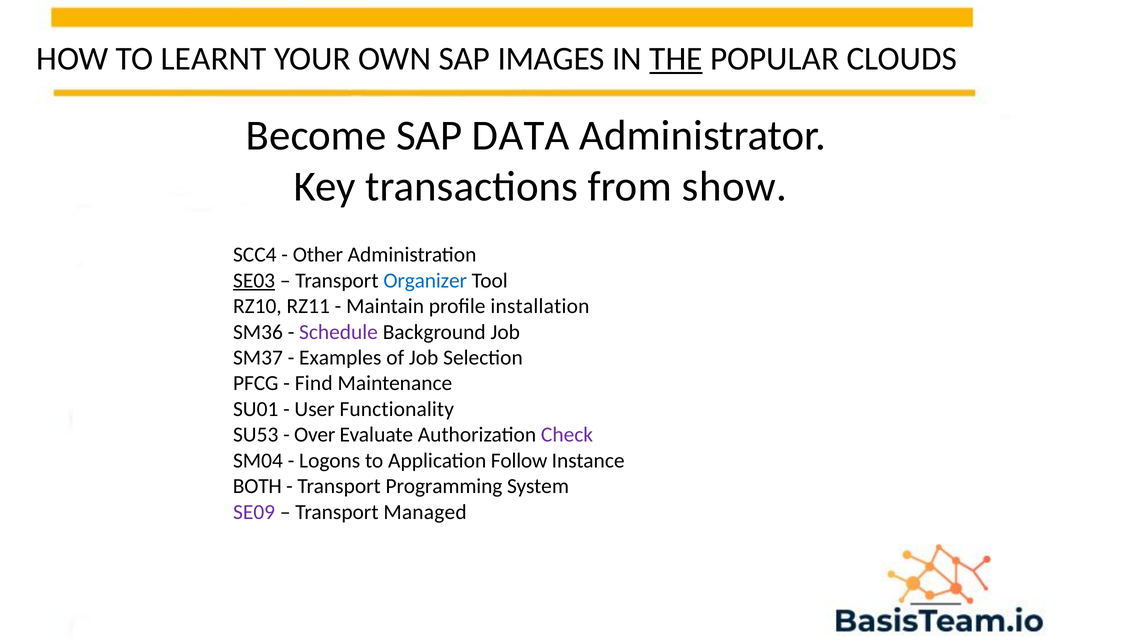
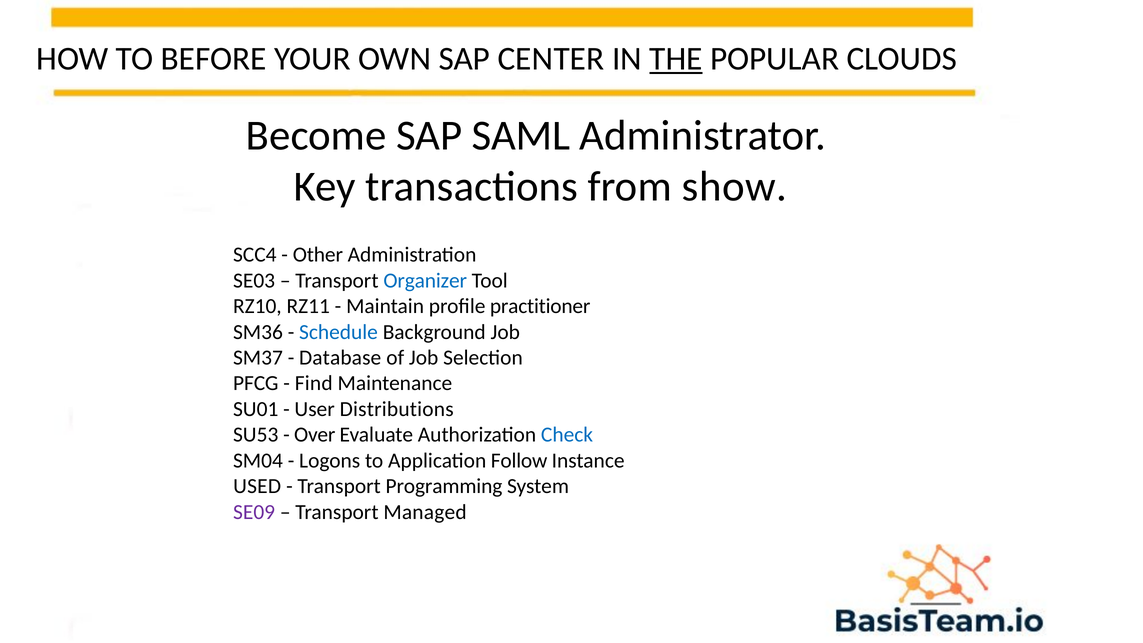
LEARNT: LEARNT -> BEFORE (214, 59)
IMAGES: IMAGES -> CENTER (551, 59)
DATA: DATA -> SAML (521, 135)
SE03 underline: present -> none (254, 280)
installation: installation -> practitioner (540, 306)
Schedule colour: purple -> blue (338, 332)
Examples: Examples -> Database (340, 358)
Functionality: Functionality -> Distributions (397, 409)
Check colour: purple -> blue (567, 435)
BOTH: BOTH -> USED (257, 486)
